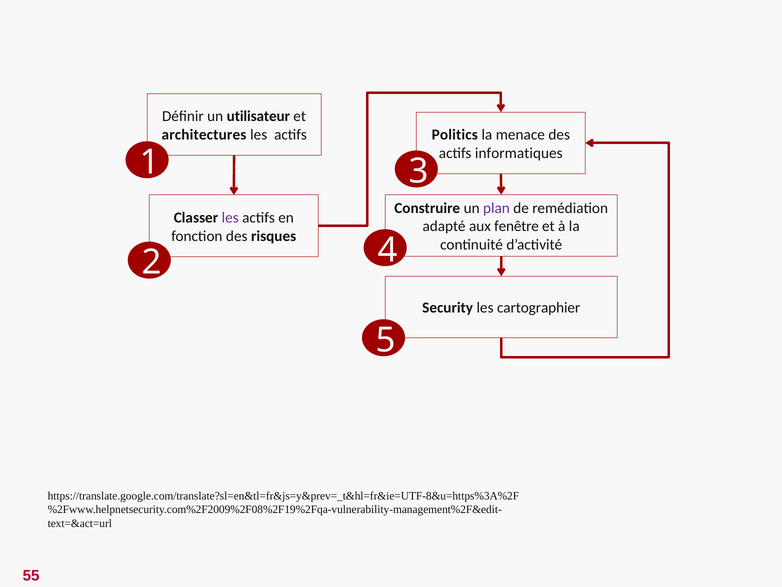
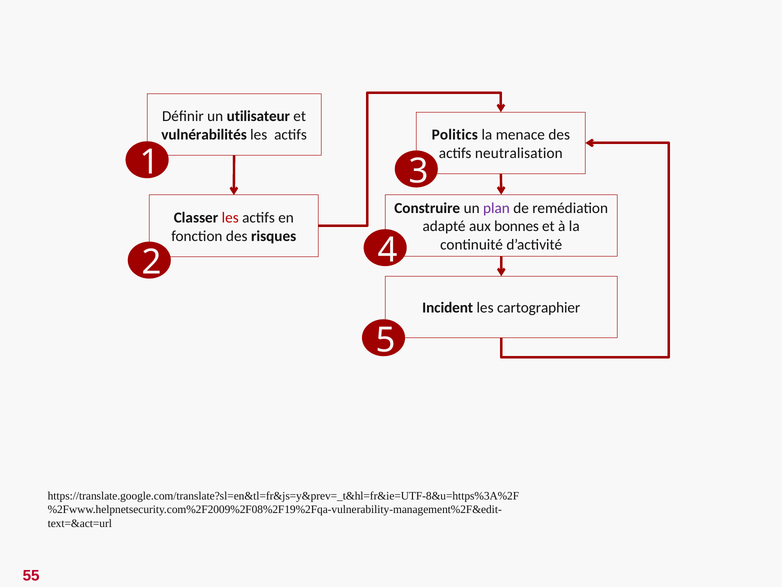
architectures: architectures -> vulnérabilités (204, 135)
informatiques: informatiques -> neutralisation (519, 153)
les colour: purple -> red (230, 218)
fenêtre: fenêtre -> bonnes (517, 226)
Security: Security -> Incident (448, 308)
